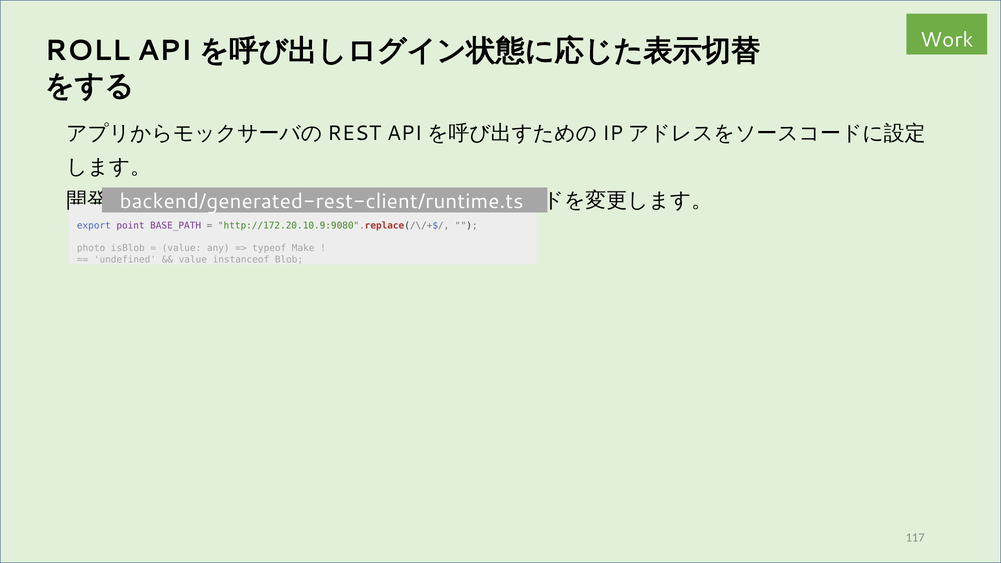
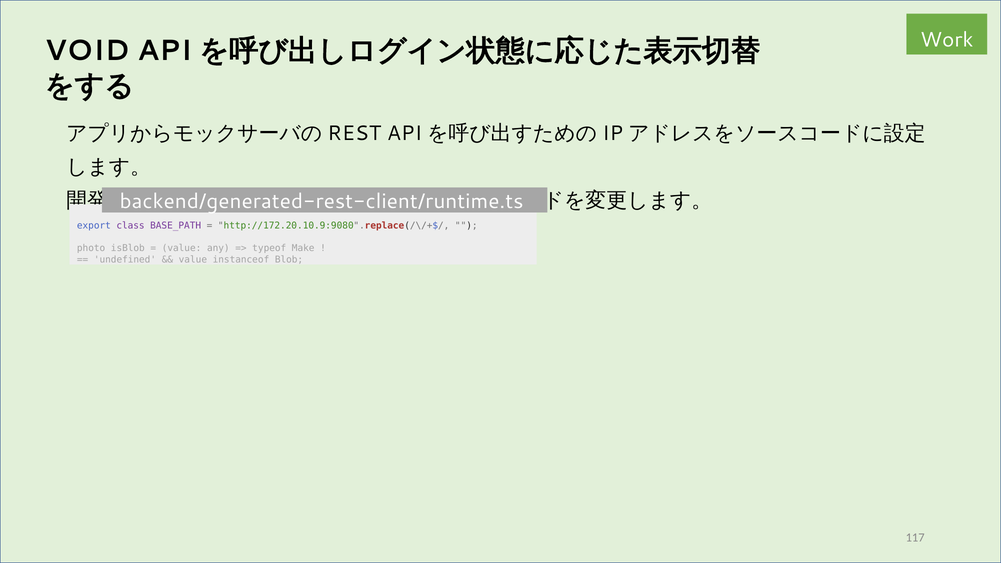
ROLL: ROLL -> VOID (87, 51)
point: point -> class (131, 226)
